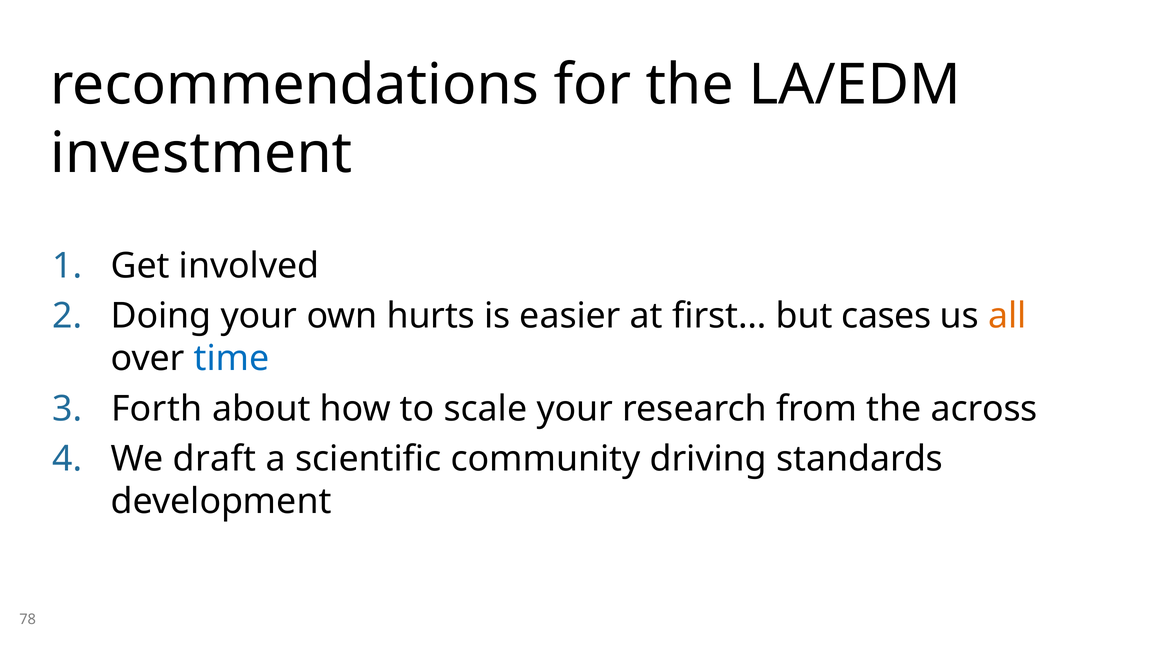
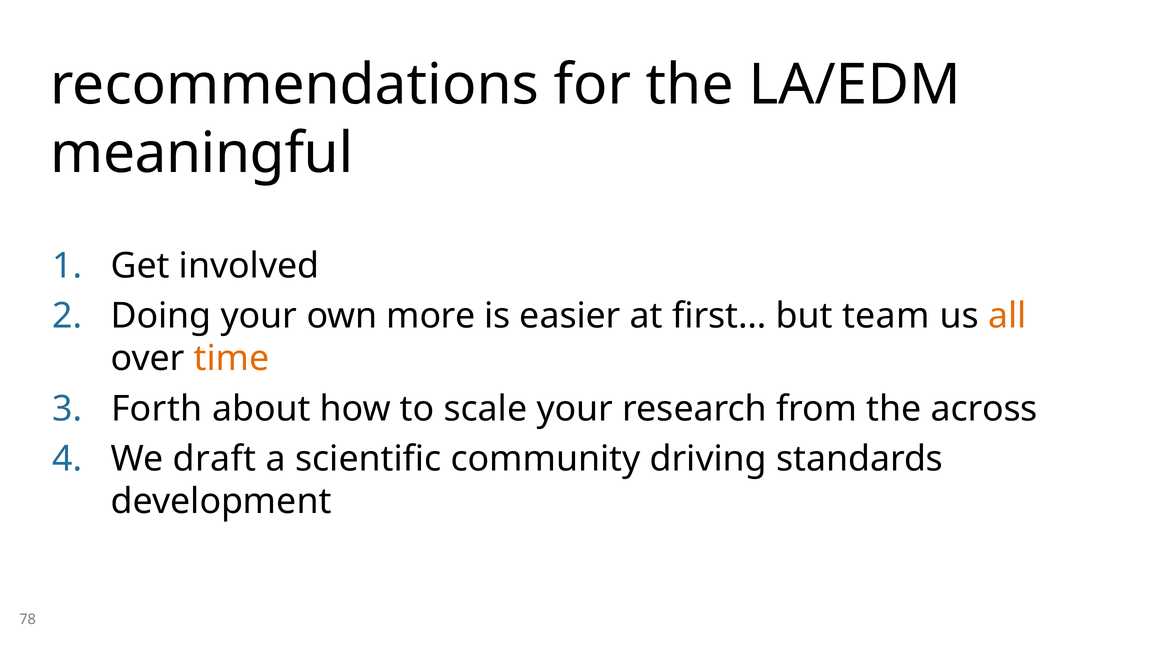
investment: investment -> meaningful (202, 153)
hurts: hurts -> more (431, 316)
cases: cases -> team (886, 316)
time colour: blue -> orange (232, 359)
